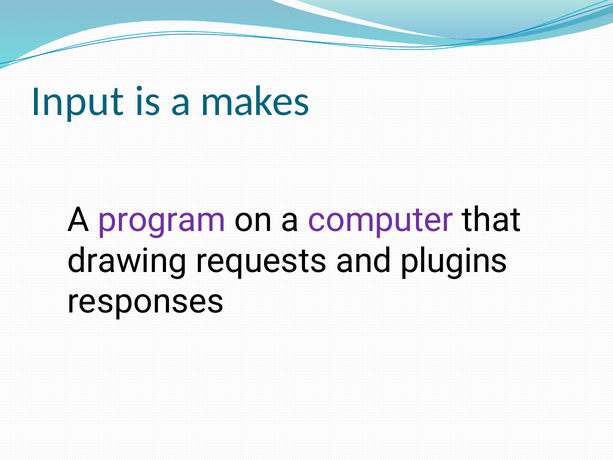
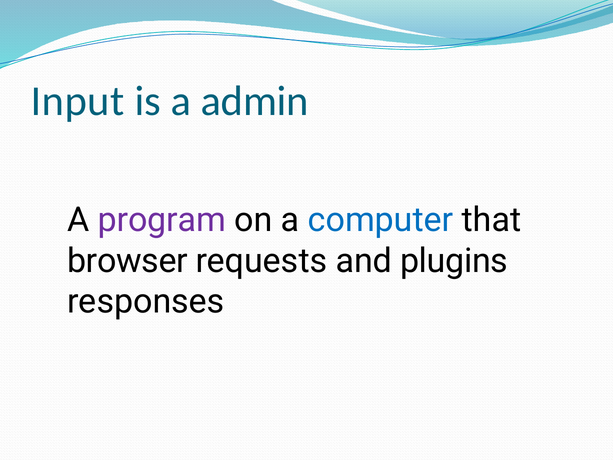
makes: makes -> admin (255, 101)
computer colour: purple -> blue (381, 220)
drawing: drawing -> browser (127, 261)
